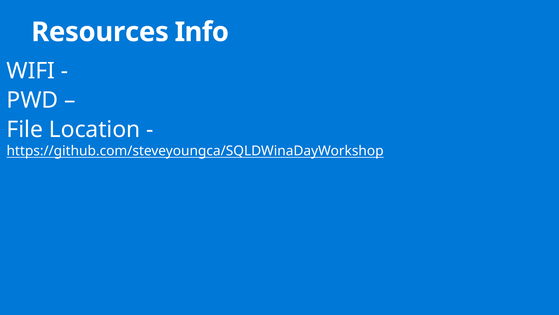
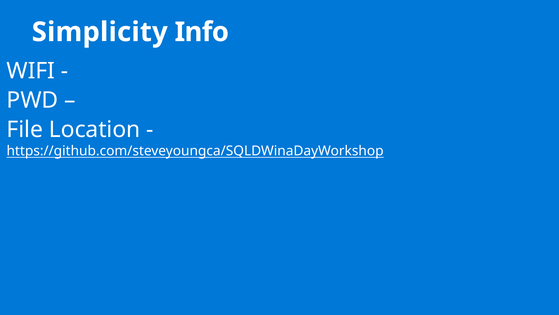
Resources: Resources -> Simplicity (100, 32)
